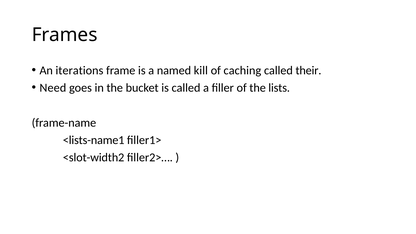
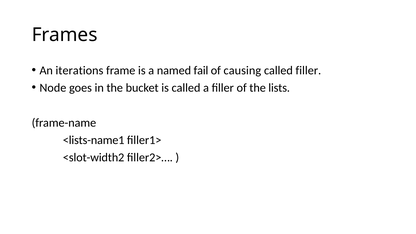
kill: kill -> fail (201, 70)
caching: caching -> causing (242, 70)
called their: their -> filler (308, 70)
Need: Need -> Node (53, 88)
